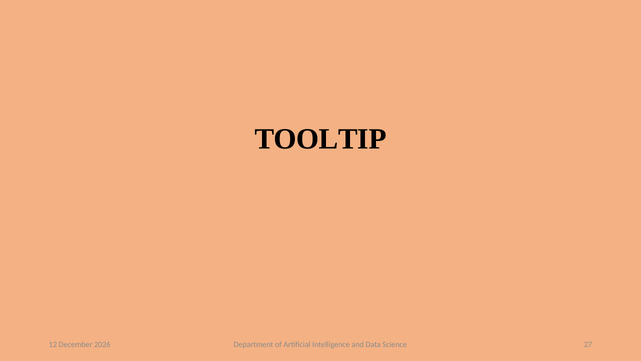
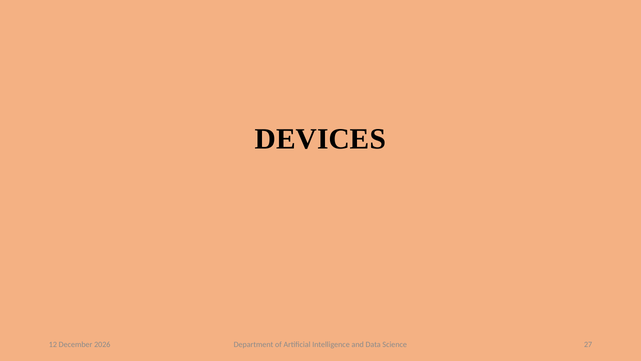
TOOLTIP: TOOLTIP -> DEVICES (320, 139)
